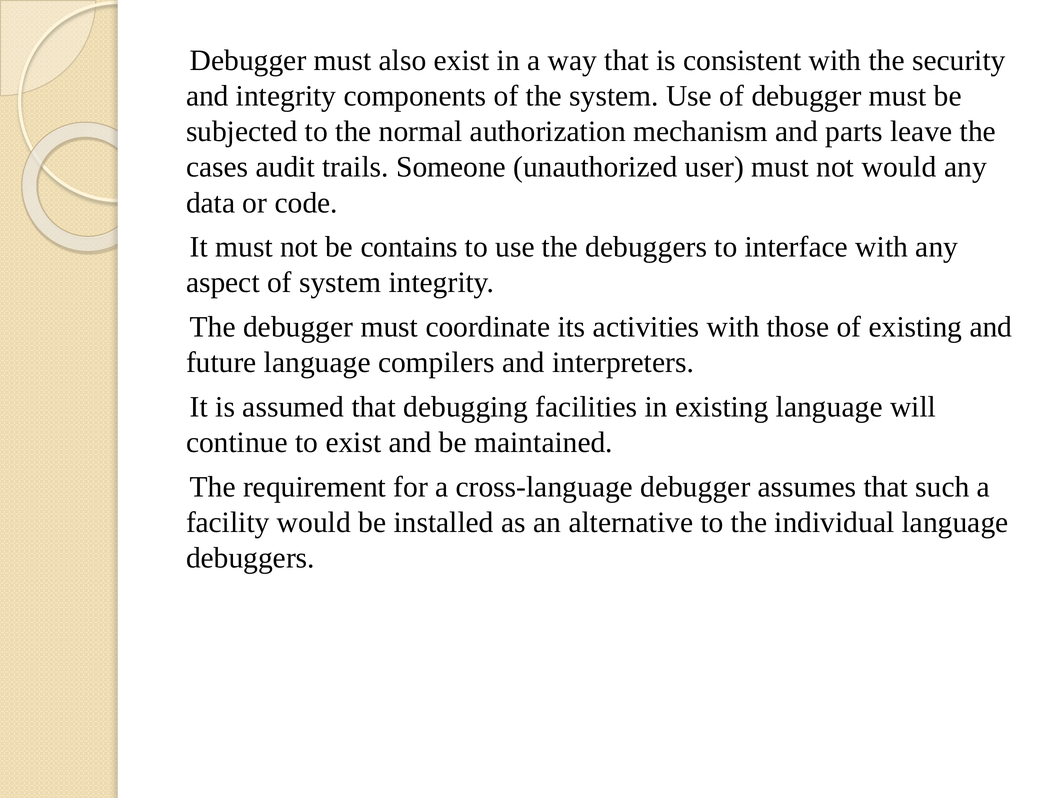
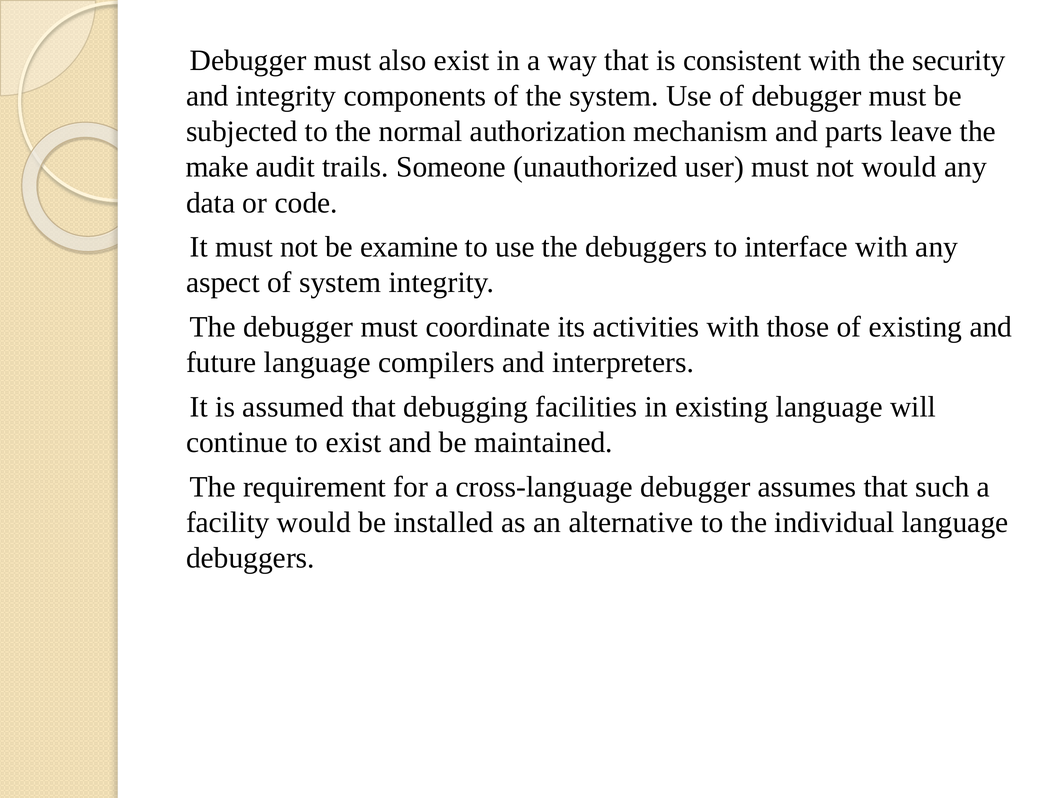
cases: cases -> make (217, 167)
contains: contains -> examine (409, 247)
